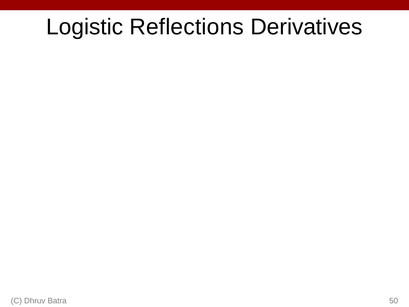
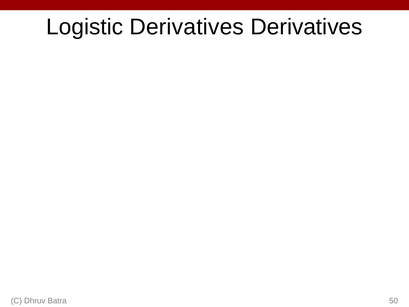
Logistic Reflections: Reflections -> Derivatives (187, 27)
